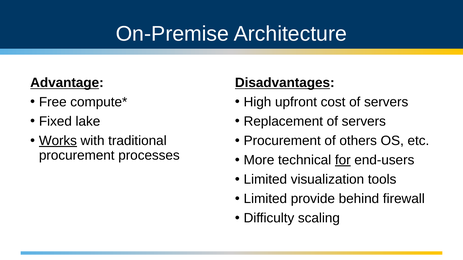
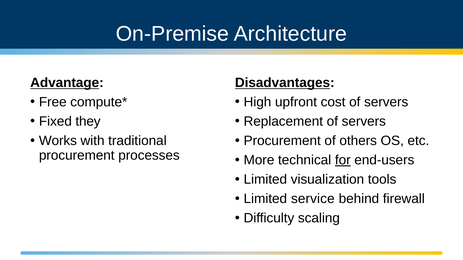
lake: lake -> they (88, 122)
Works underline: present -> none (58, 141)
provide: provide -> service (313, 199)
